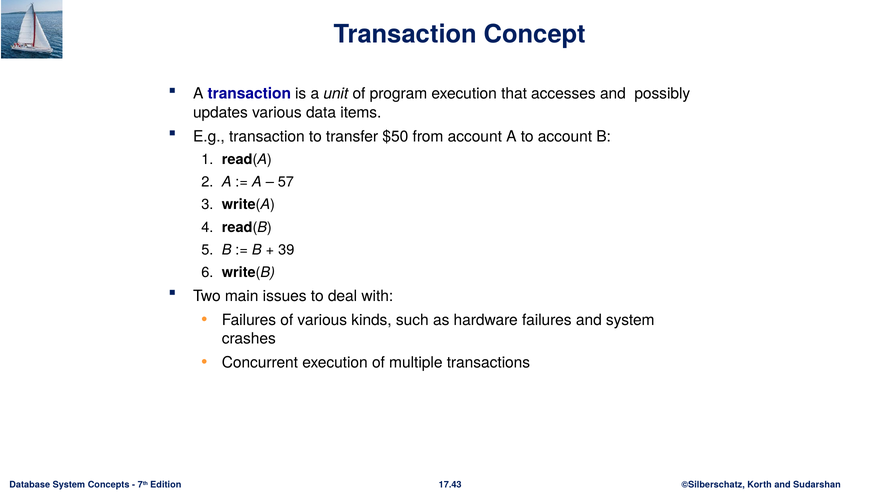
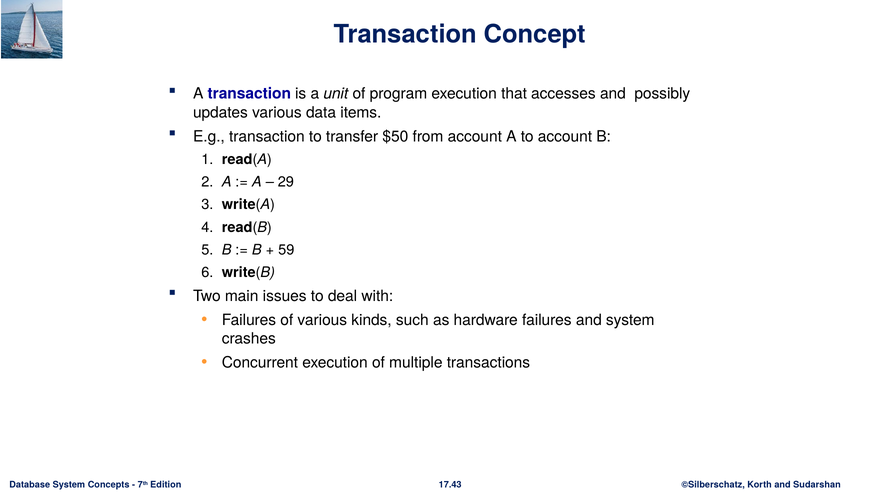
57: 57 -> 29 (286, 182)
39: 39 -> 59 (286, 250)
